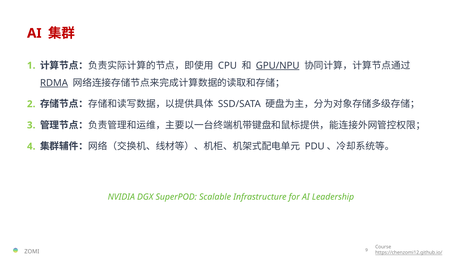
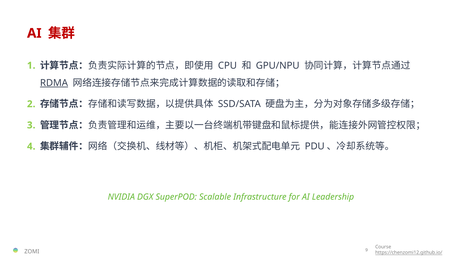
GPU/NPU underline: present -> none (278, 65)
